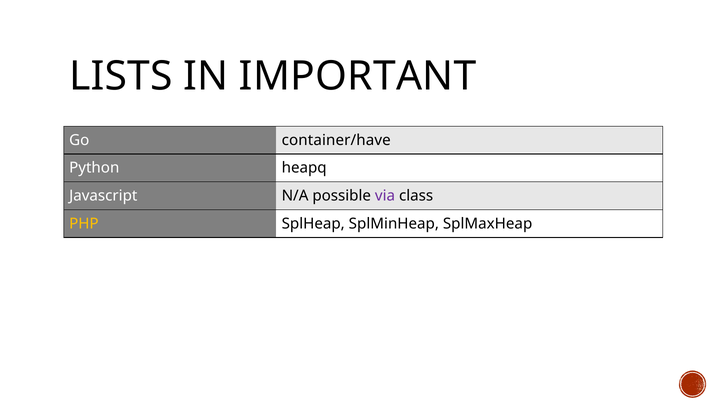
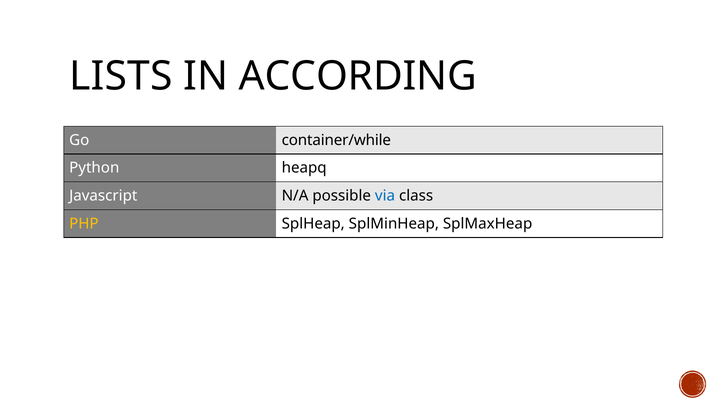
IMPORTANT: IMPORTANT -> ACCORDING (358, 77)
container/have: container/have -> container/while (336, 140)
via colour: purple -> blue (385, 196)
